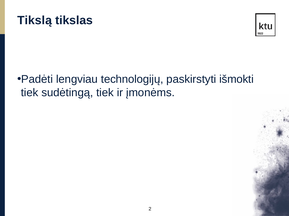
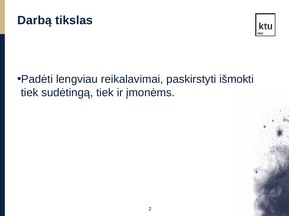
Tikslą: Tikslą -> Darbą (35, 20)
technologijų: technologijų -> reikalavimai (132, 79)
